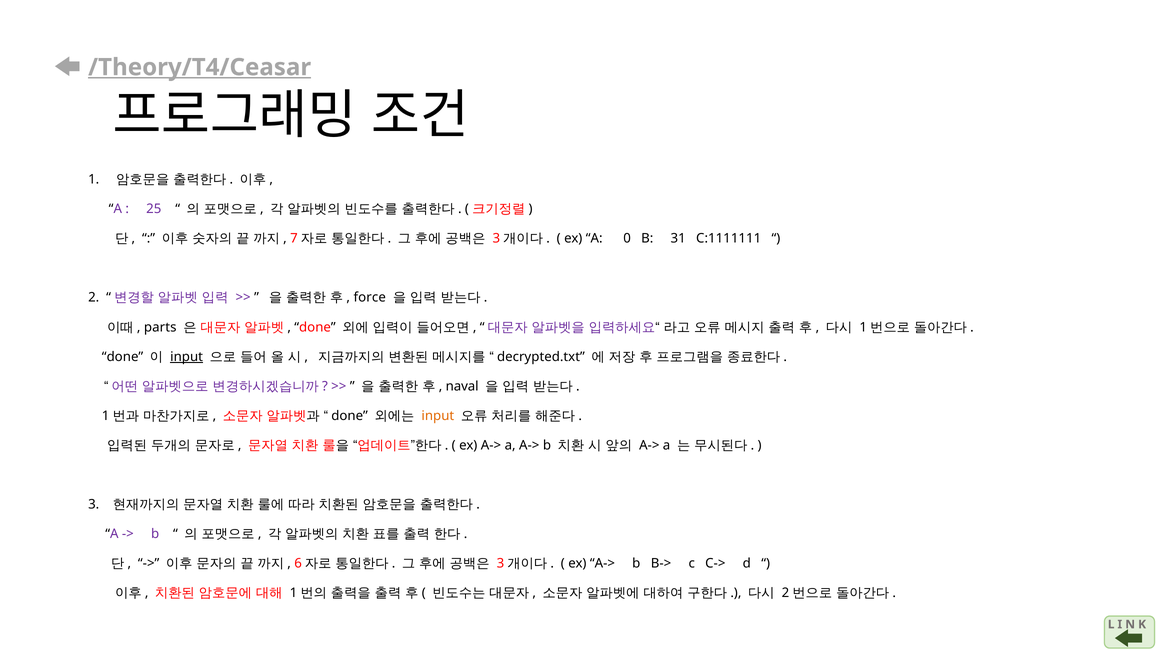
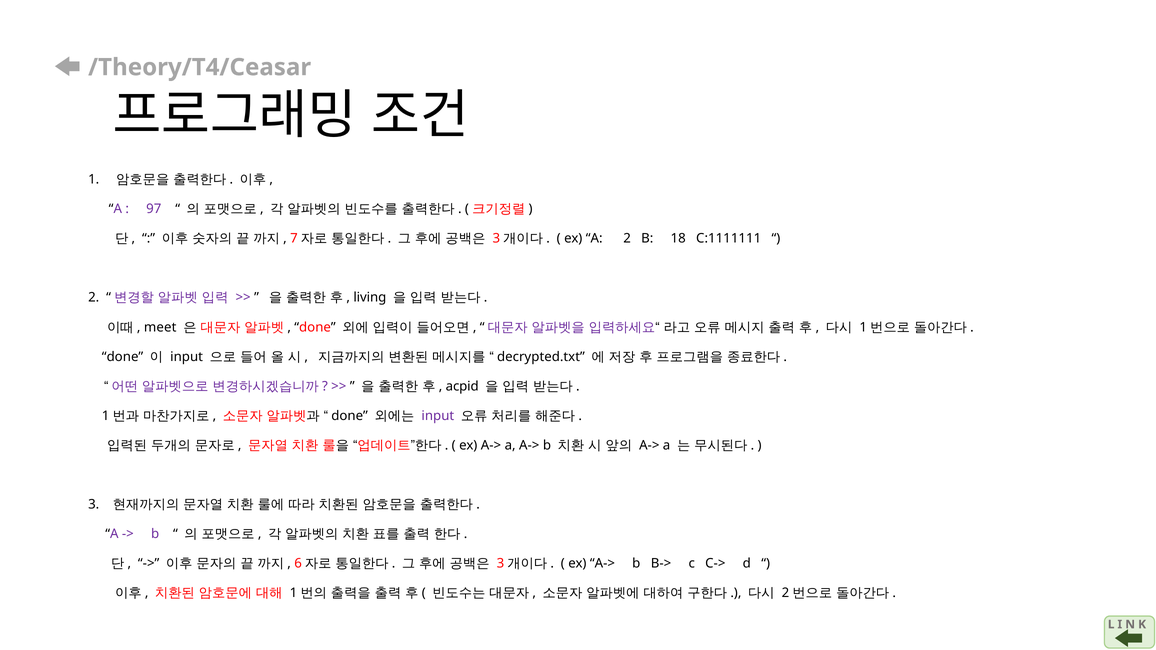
/Theory/T4/Ceasar underline: present -> none (200, 67)
25: 25 -> 97 (154, 209)
A 0: 0 -> 2 (627, 239)
31: 31 -> 18 (678, 239)
force: force -> living (370, 298)
parts: parts -> meet (160, 327)
input underline: present -> none (187, 357)
naval: naval -> acpid (462, 386)
input colour: orange -> purple (438, 416)
